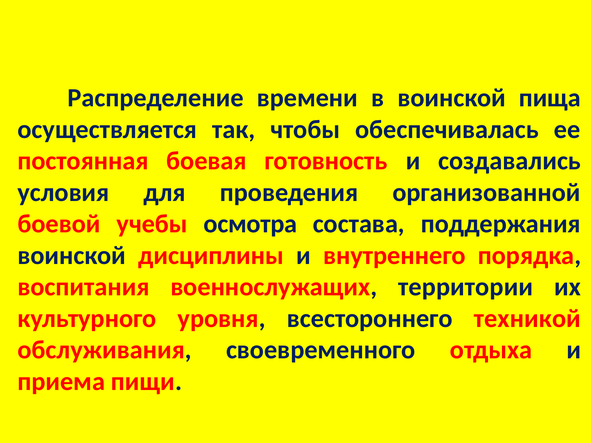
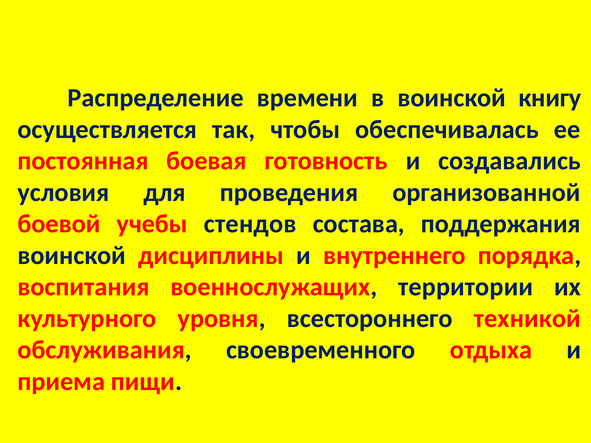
пища: пища -> книгу (550, 98)
осмотра: осмотра -> стендов (250, 224)
